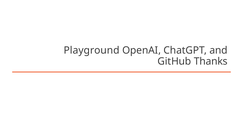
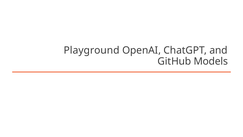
Thanks: Thanks -> Models (211, 61)
